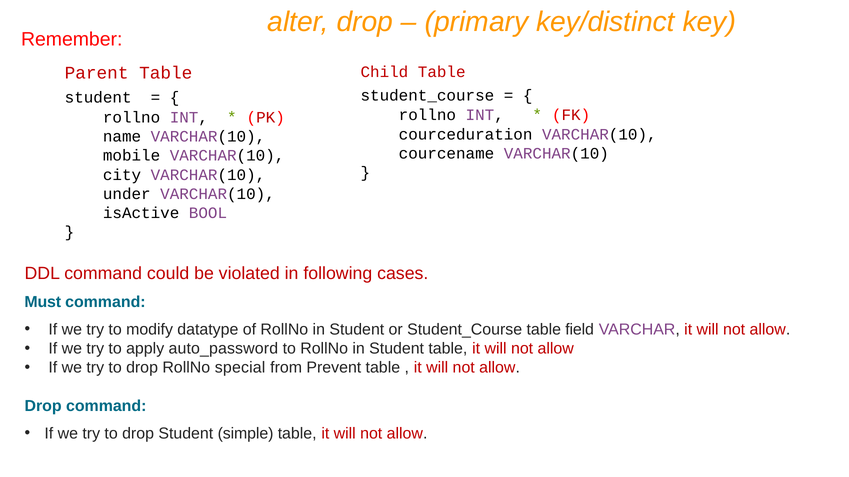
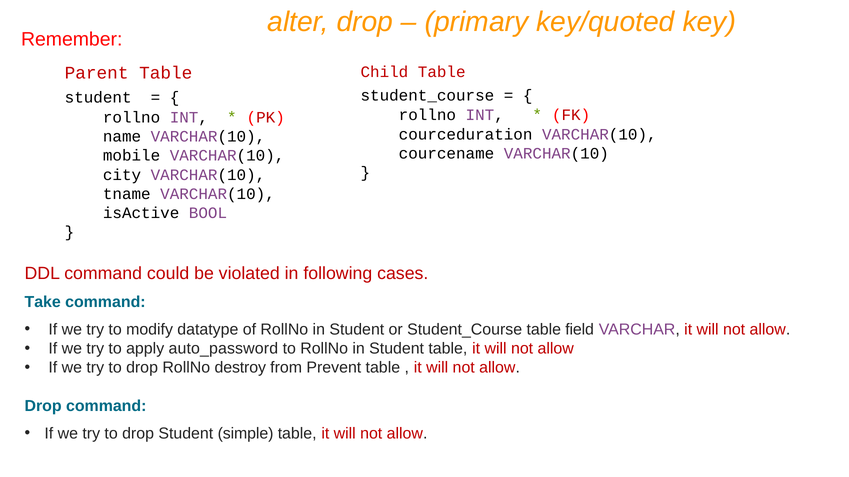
key/distinct: key/distinct -> key/quoted (605, 22)
under: under -> tname (127, 194)
Must: Must -> Take (43, 302)
special: special -> destroy (240, 368)
